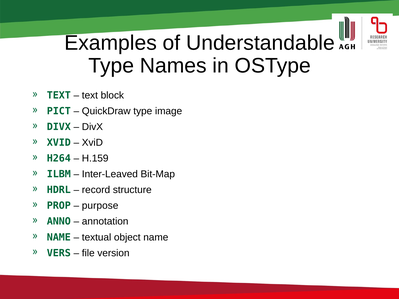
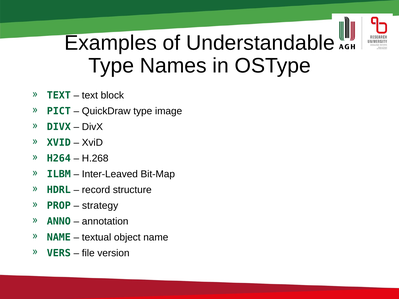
H.159: H.159 -> H.268 (95, 159)
purpose: purpose -> strategy (100, 206)
